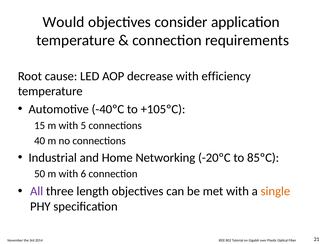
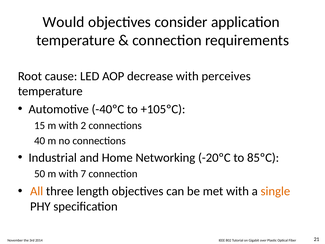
efficiency: efficiency -> perceives (226, 76)
5: 5 -> 2 (83, 125)
6: 6 -> 7 (83, 174)
All colour: purple -> orange (37, 191)
